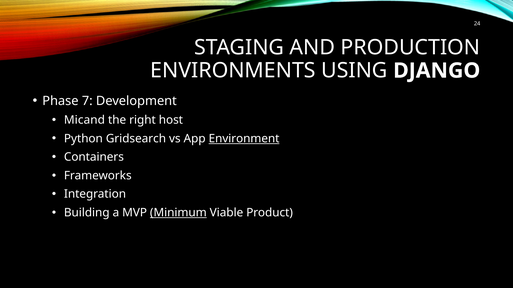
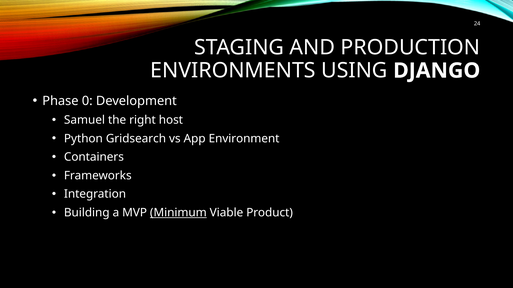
7: 7 -> 0 (87, 101)
Micand: Micand -> Samuel (84, 120)
Environment underline: present -> none (244, 139)
